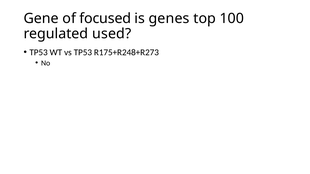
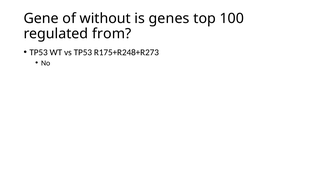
focused: focused -> without (105, 18)
used: used -> from (112, 34)
